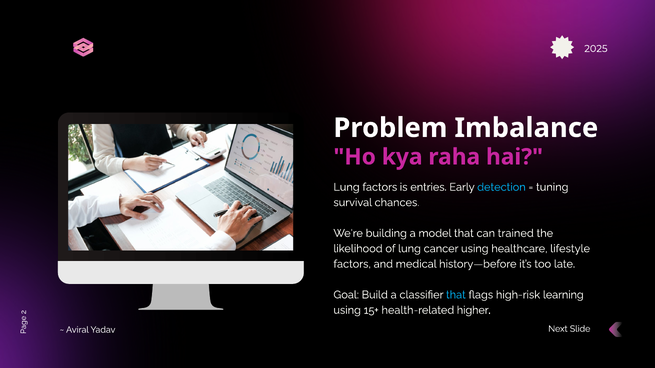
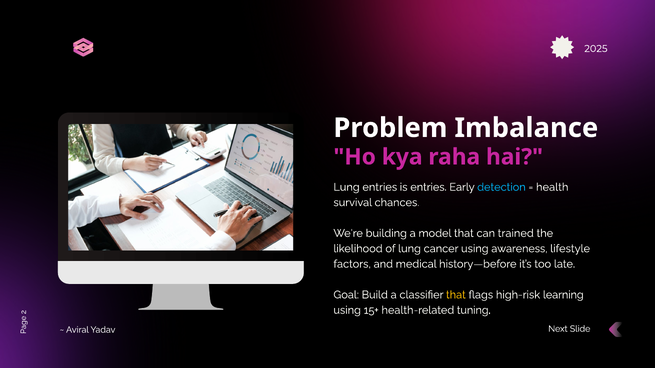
Lung factors: factors -> entries (380, 187)
tuning: tuning -> health (552, 187)
healthcare: healthcare -> awareness (519, 249)
that colour: light blue -> yellow (456, 295)
higher: higher -> tuning (474, 310)
